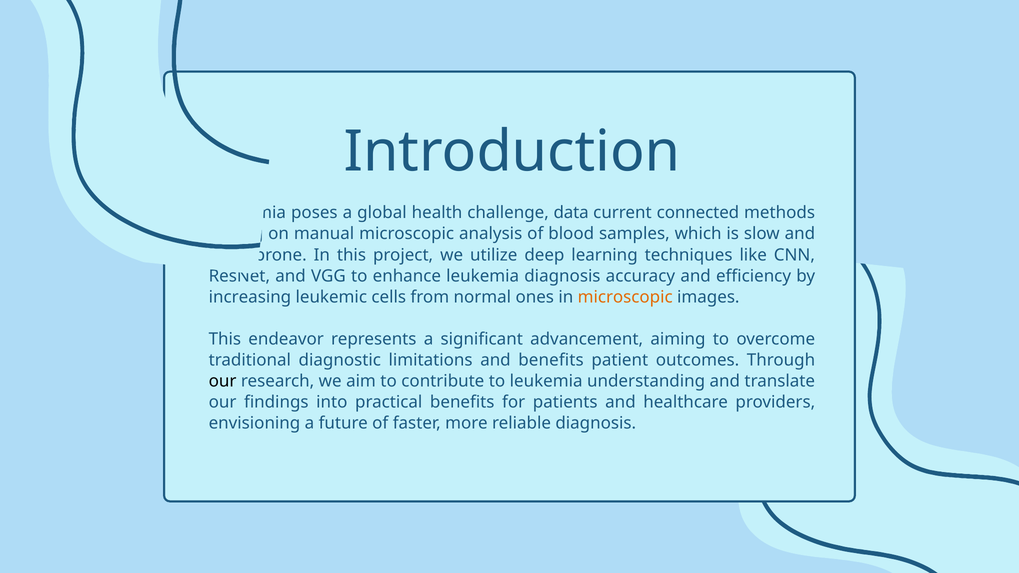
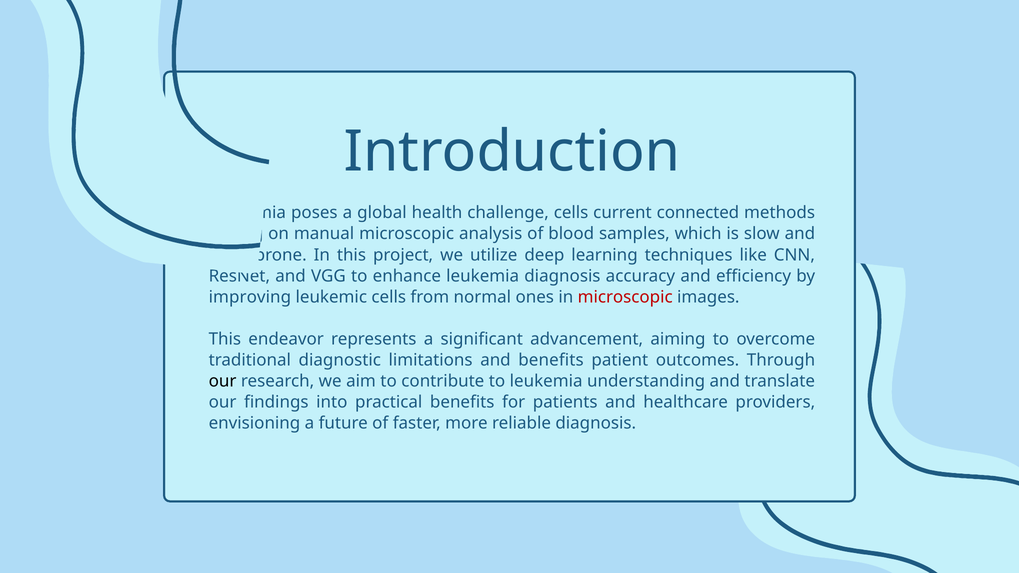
challenge data: data -> cells (571, 213)
increasing: increasing -> improving (250, 297)
microscopic colour: orange -> red (625, 297)
